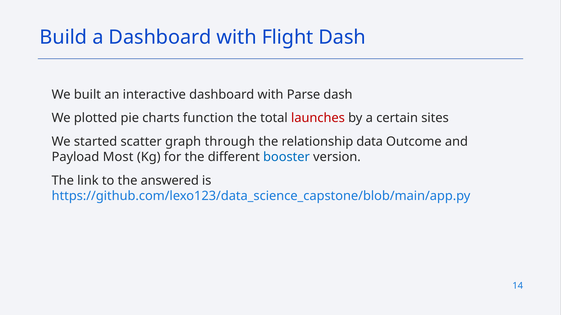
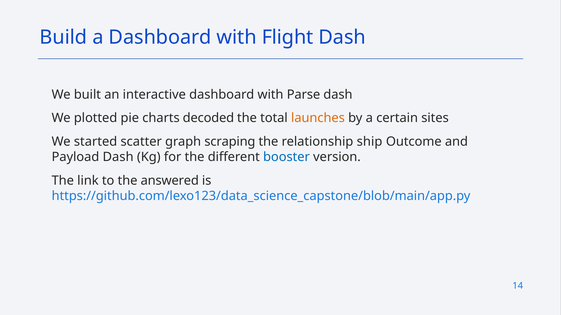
function: function -> decoded (208, 118)
launches colour: red -> orange (318, 118)
through: through -> scraping (230, 142)
data: data -> ship (370, 142)
Payload Most: Most -> Dash (118, 157)
